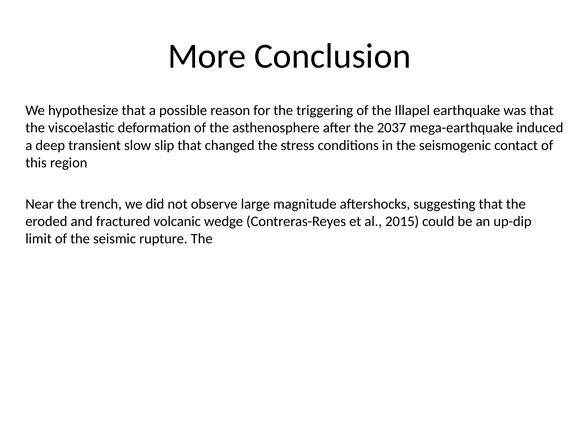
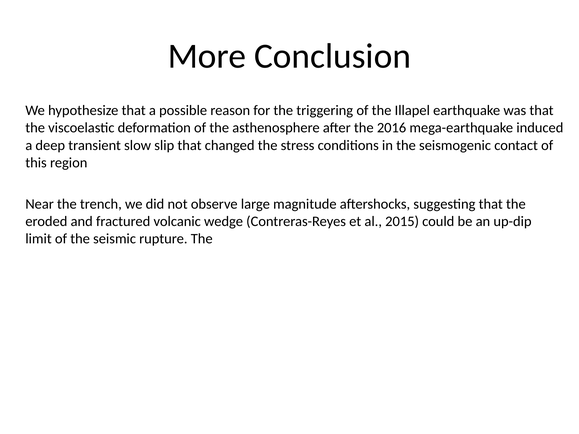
2037: 2037 -> 2016 (392, 128)
